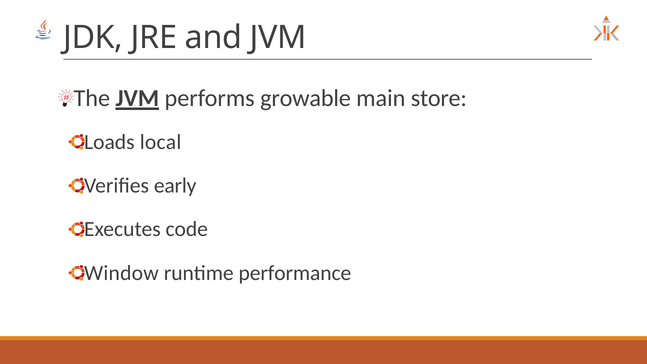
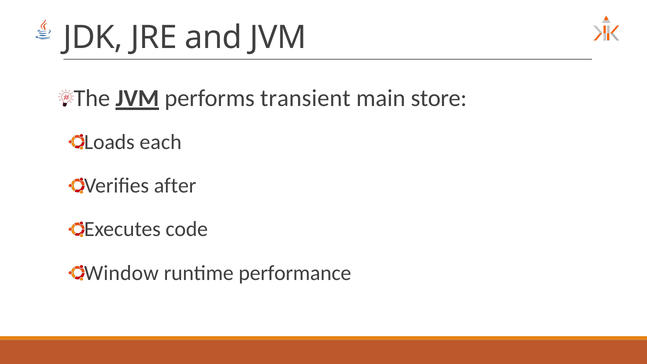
growable: growable -> transient (305, 98)
local: local -> each (161, 142)
early: early -> after (175, 186)
